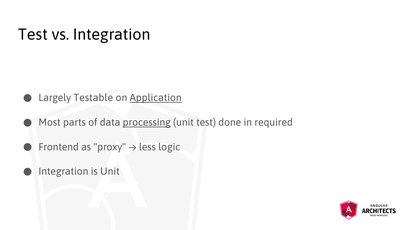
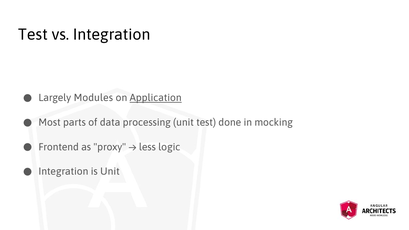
Testable: Testable -> Modules (93, 98)
processing underline: present -> none (147, 123)
required: required -> mocking (274, 123)
